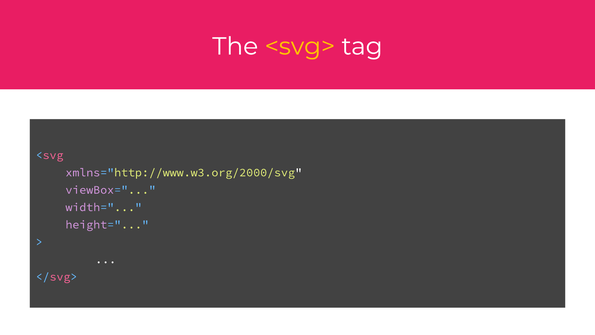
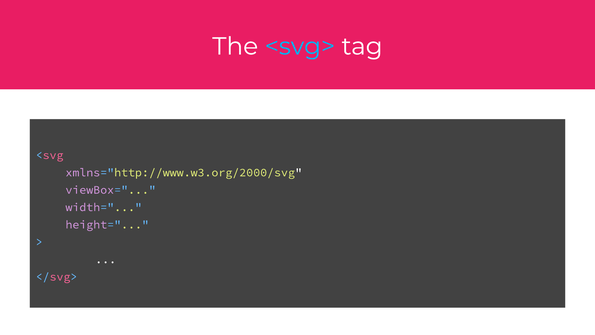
<svg> colour: yellow -> light blue (300, 46)
